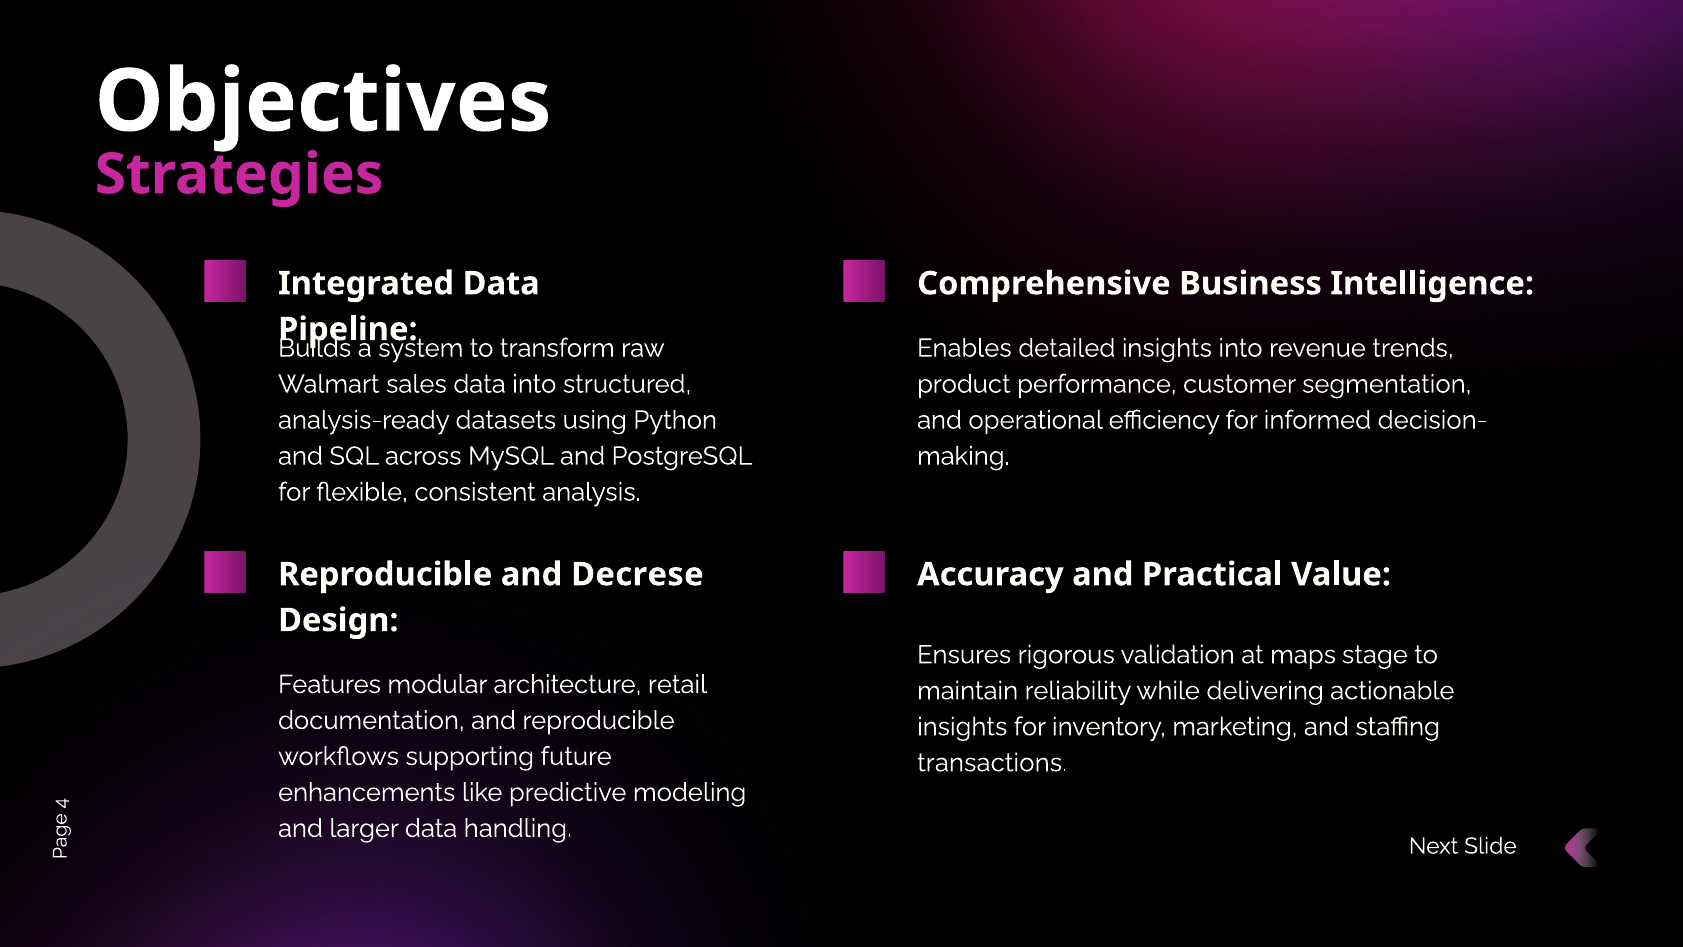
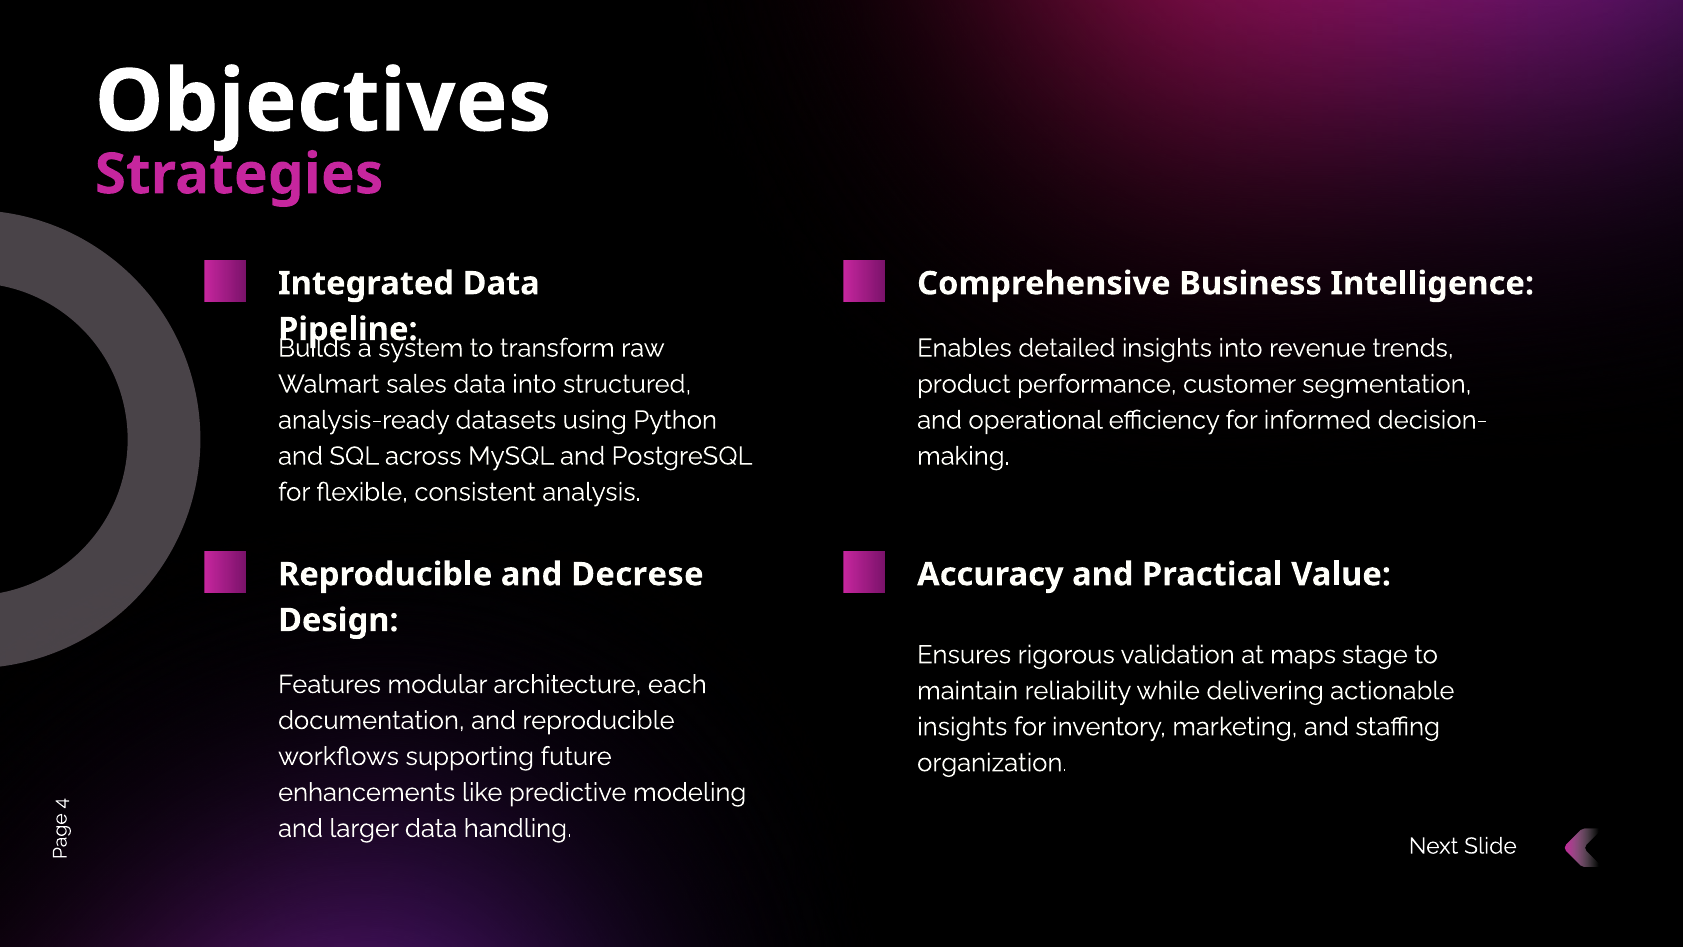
retail: retail -> each (677, 684)
transactions: transactions -> organization (992, 763)
